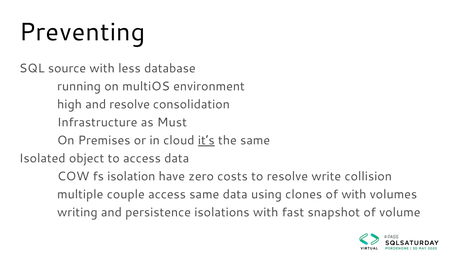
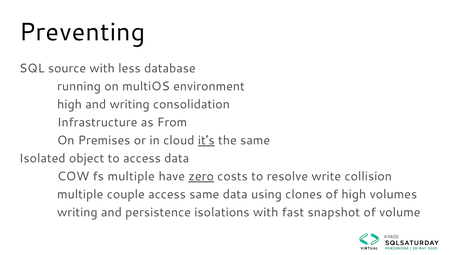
and resolve: resolve -> writing (130, 104)
Must: Must -> From (172, 122)
fs isolation: isolation -> multiple (131, 176)
zero underline: none -> present (201, 176)
of with: with -> high (354, 194)
